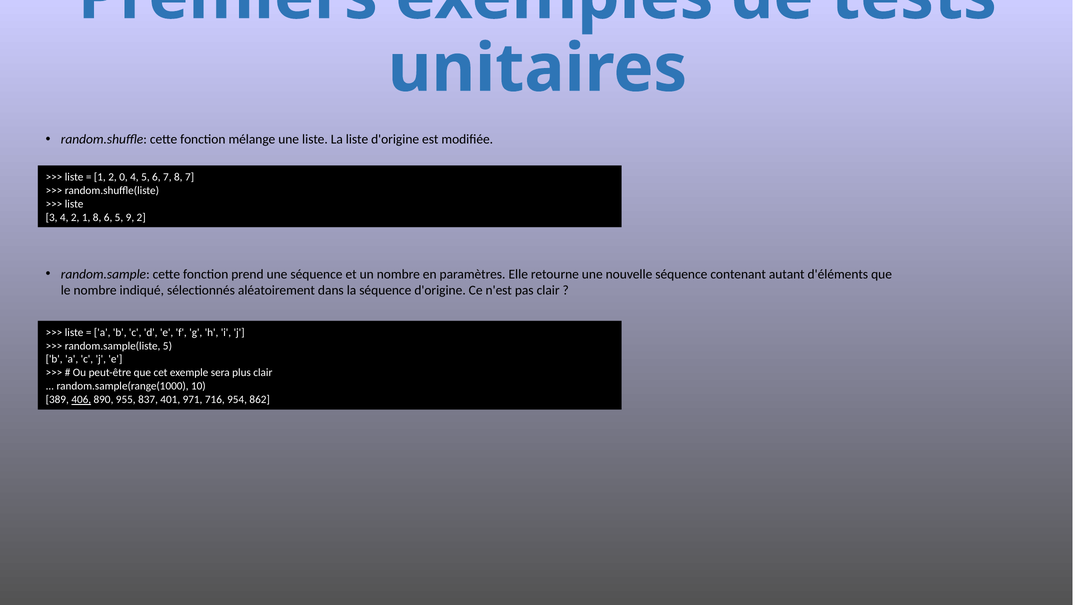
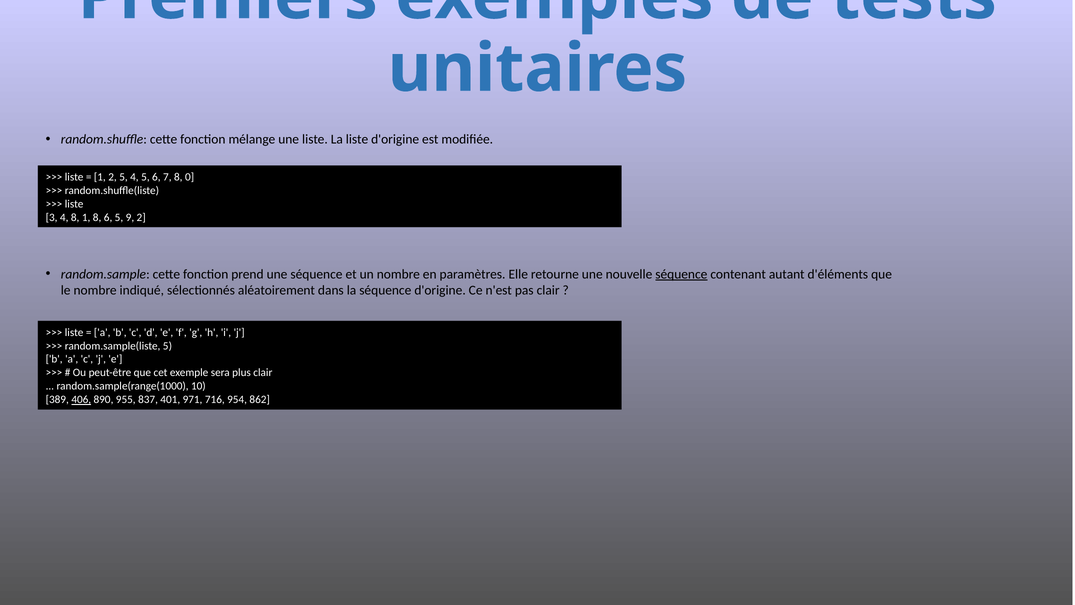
2 0: 0 -> 5 (124, 177)
8 7: 7 -> 0 (190, 177)
4 2: 2 -> 8 (75, 217)
séquence underline: none -> present (681, 274)
